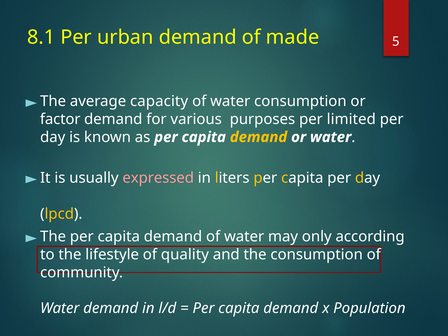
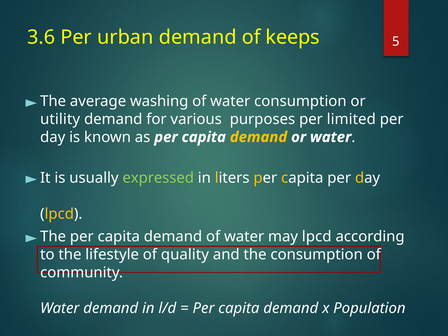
8.1: 8.1 -> 3.6 (41, 37)
made: made -> keeps (293, 37)
capacity: capacity -> washing (159, 101)
factor: factor -> utility (60, 119)
expressed colour: pink -> light green (158, 178)
may only: only -> lpcd (317, 237)
